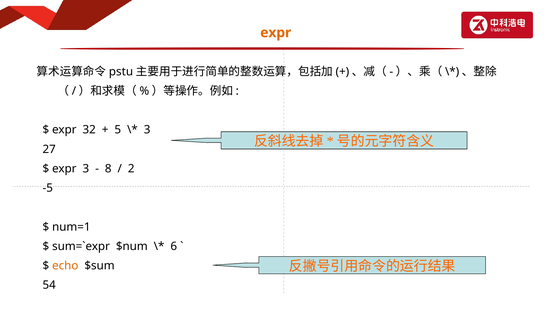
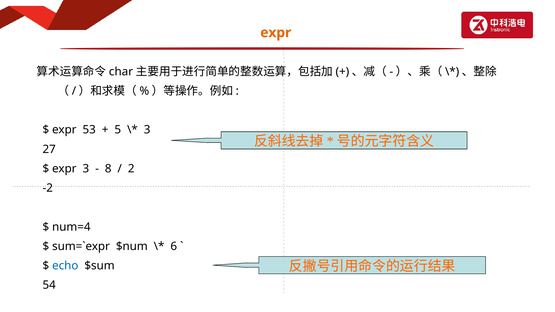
pstu: pstu -> char (121, 72)
32: 32 -> 53 (89, 130)
-5: -5 -> -2 (48, 188)
num=1: num=1 -> num=4 (71, 227)
echo colour: orange -> blue (65, 266)
